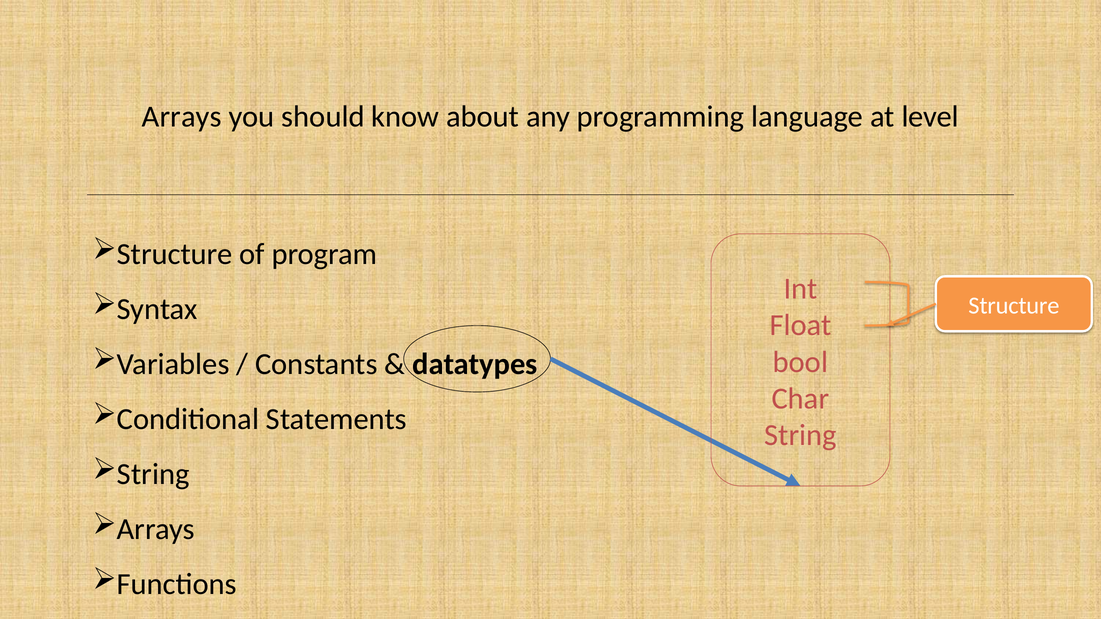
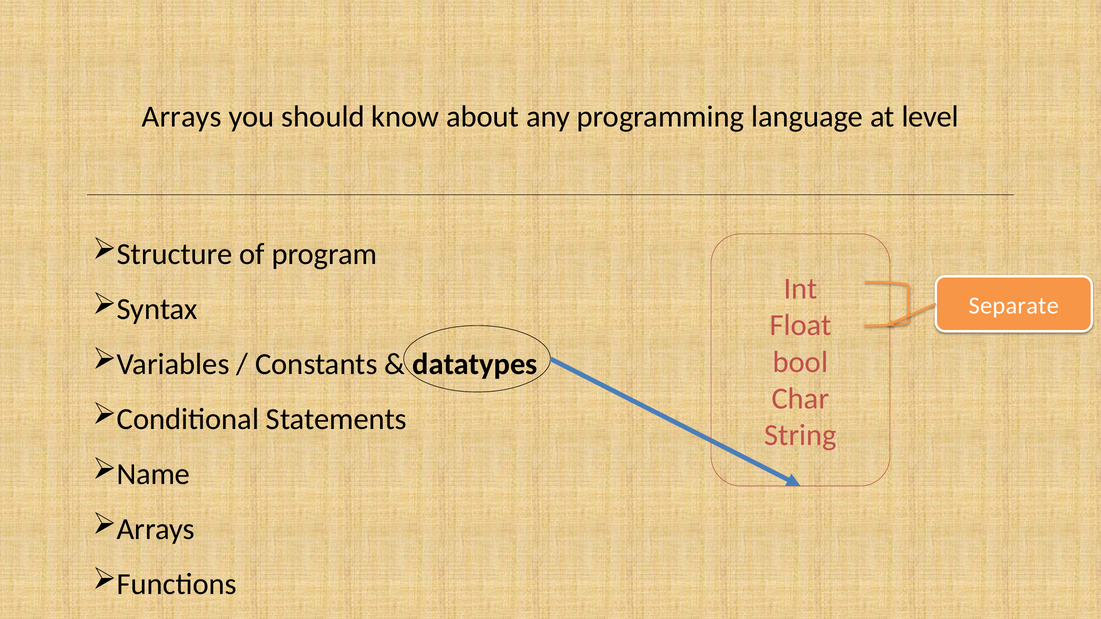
Structure: Structure -> Separate (1014, 306)
String: String -> Name (153, 475)
